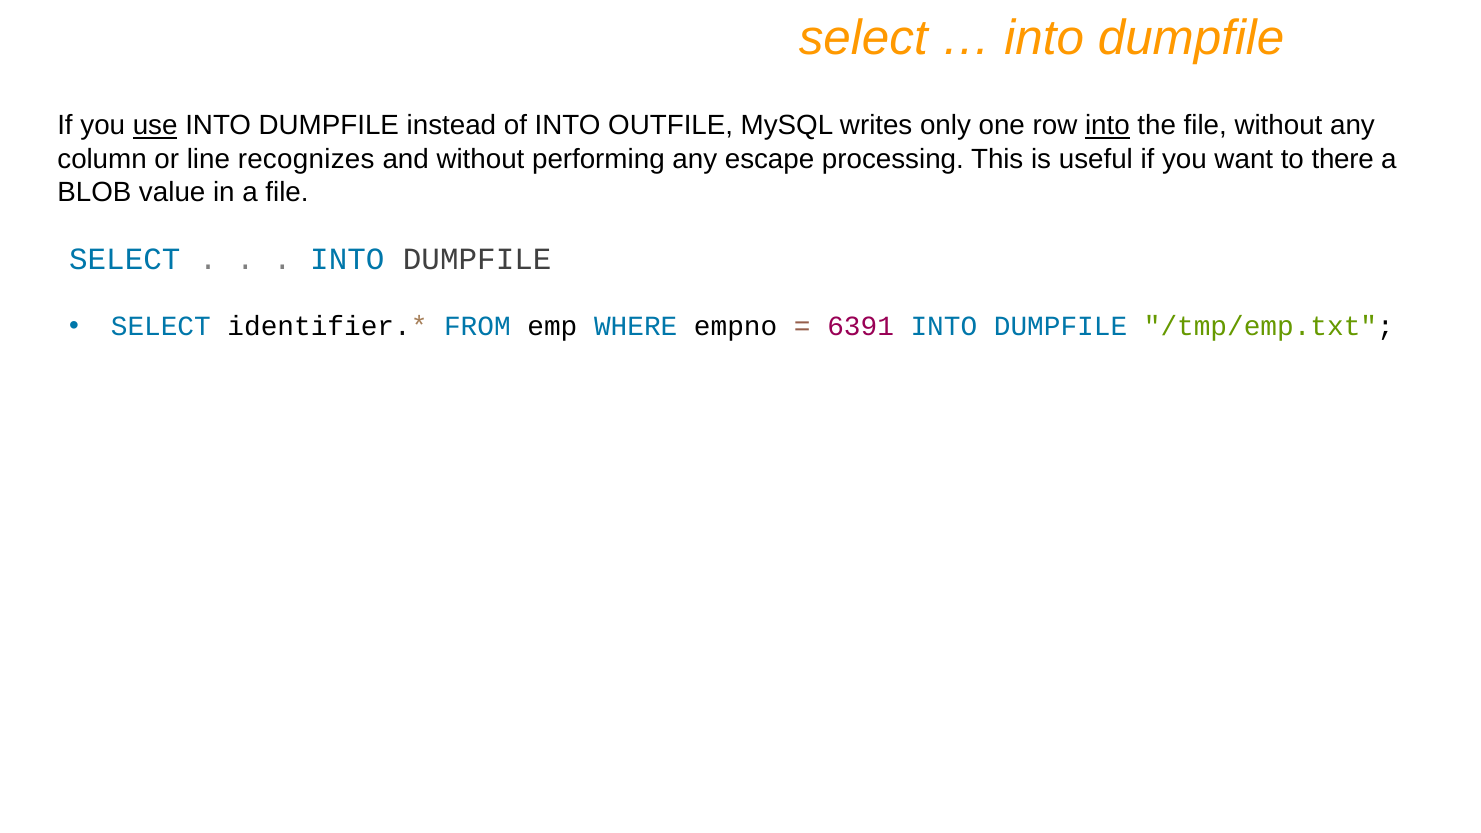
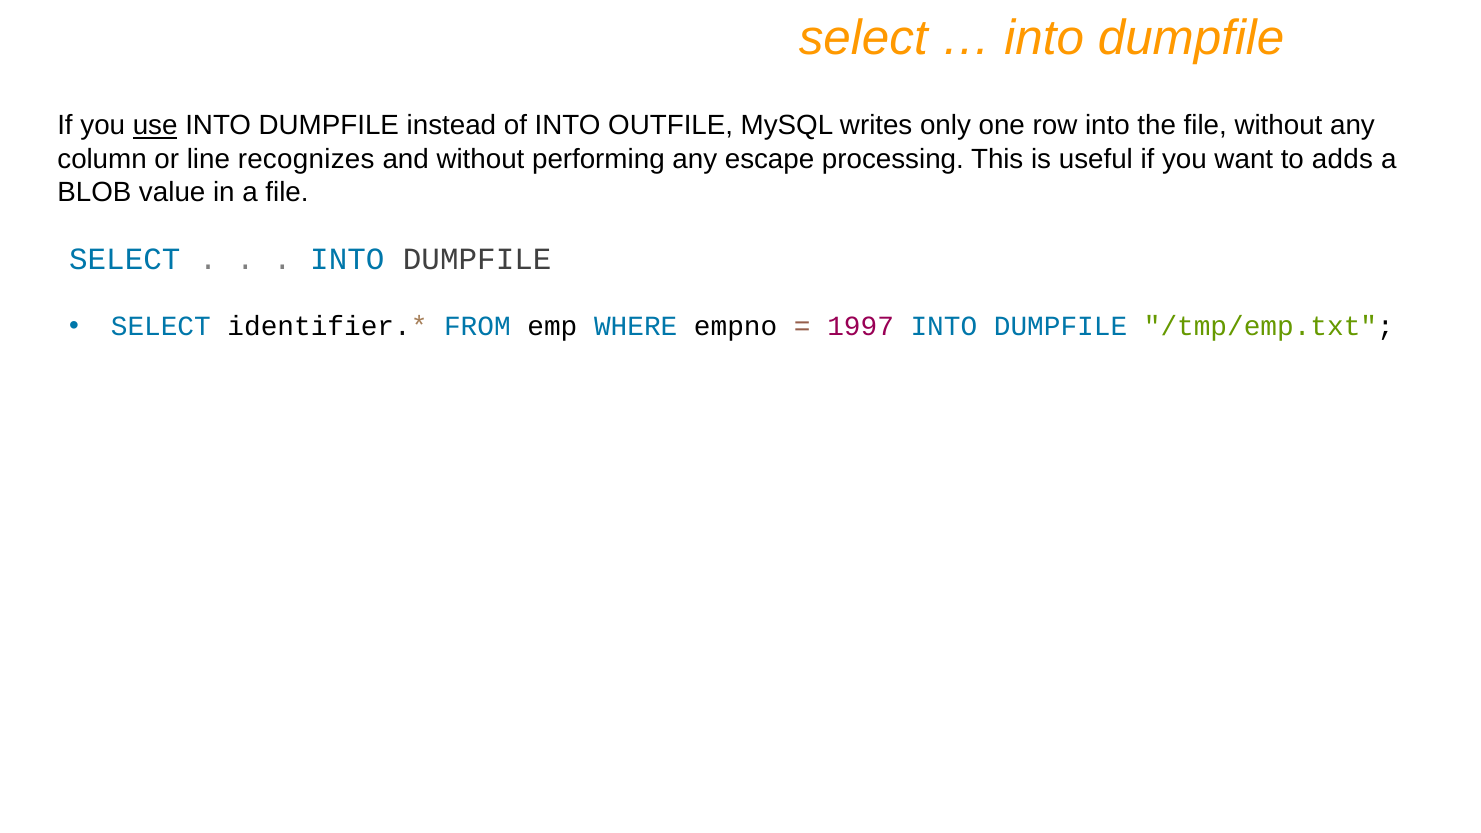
into underline: present -> none (1107, 126)
there: there -> adds (1342, 159)
6391: 6391 -> 1997 (861, 327)
